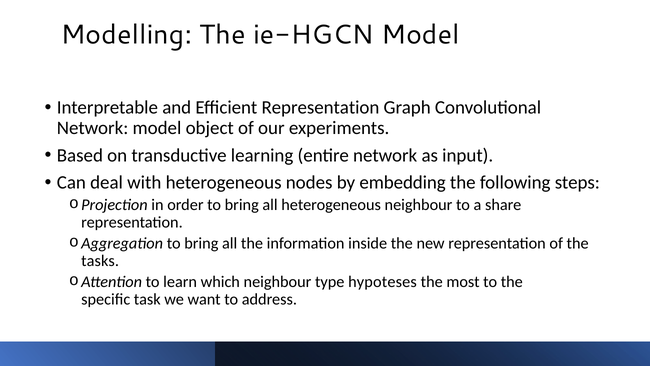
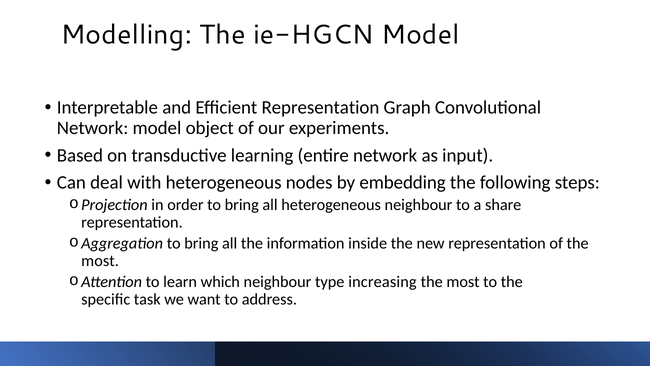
tasks: tasks -> most (100, 261)
hypoteses: hypoteses -> increasing (382, 282)
